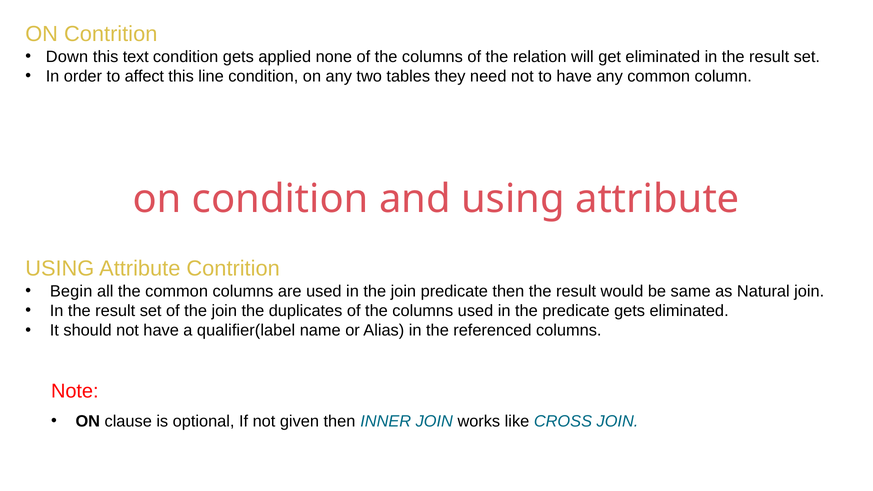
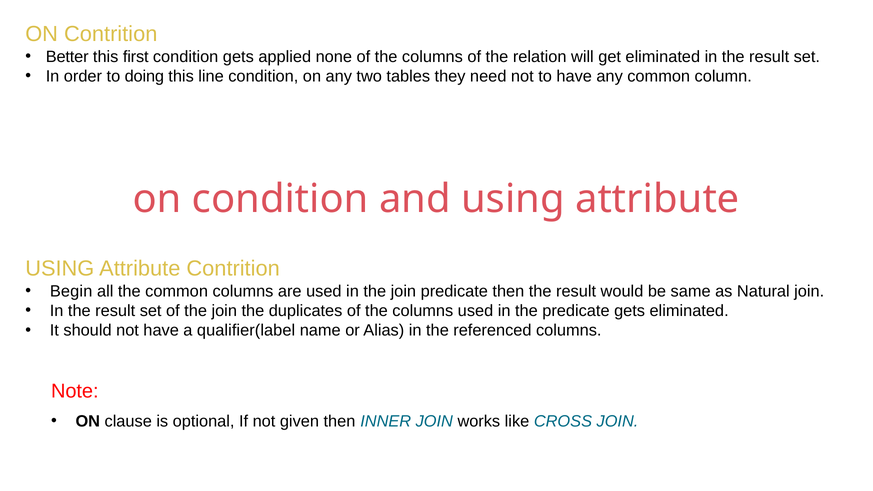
Down: Down -> Better (67, 57)
text: text -> first (136, 57)
affect: affect -> doing (144, 76)
